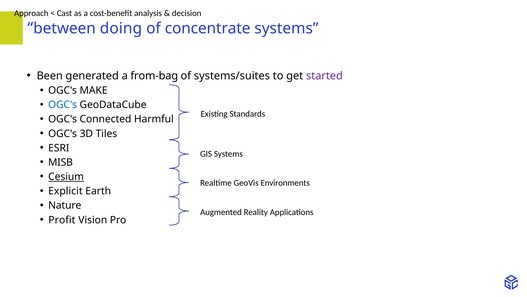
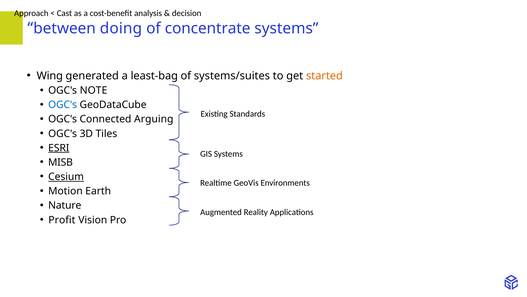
Been: Been -> Wing (50, 76)
from-bag: from-bag -> least-bag (154, 76)
started colour: purple -> orange (324, 76)
MAKE: MAKE -> NOTE (94, 90)
Harmful: Harmful -> Arguing (154, 119)
ESRI underline: none -> present (59, 148)
Explicit: Explicit -> Motion (65, 191)
